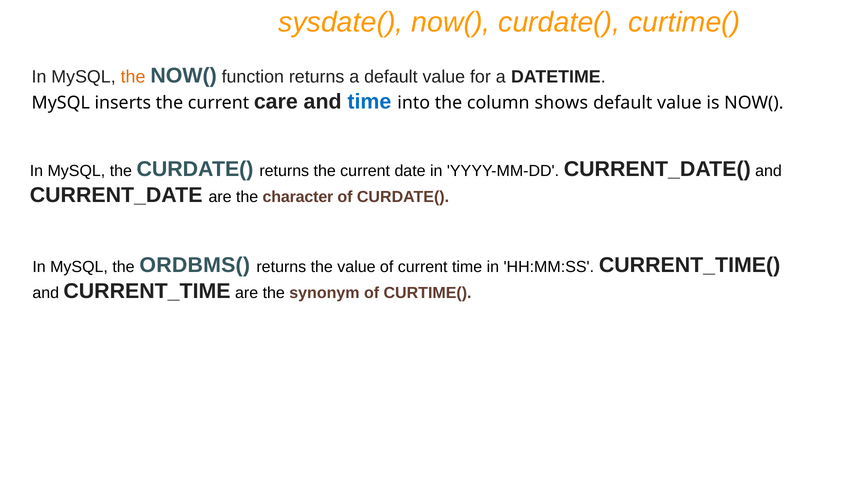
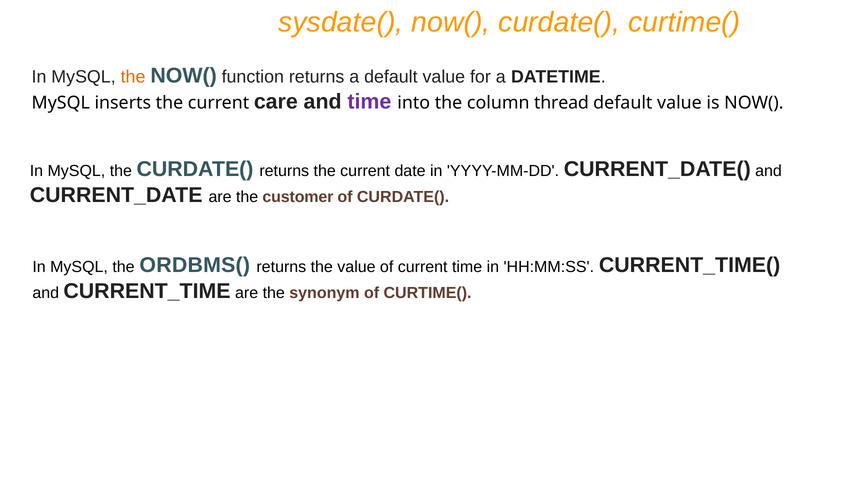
time colour: blue -> purple (369, 101)
shows: shows -> thread (561, 103)
character: character -> customer (298, 197)
